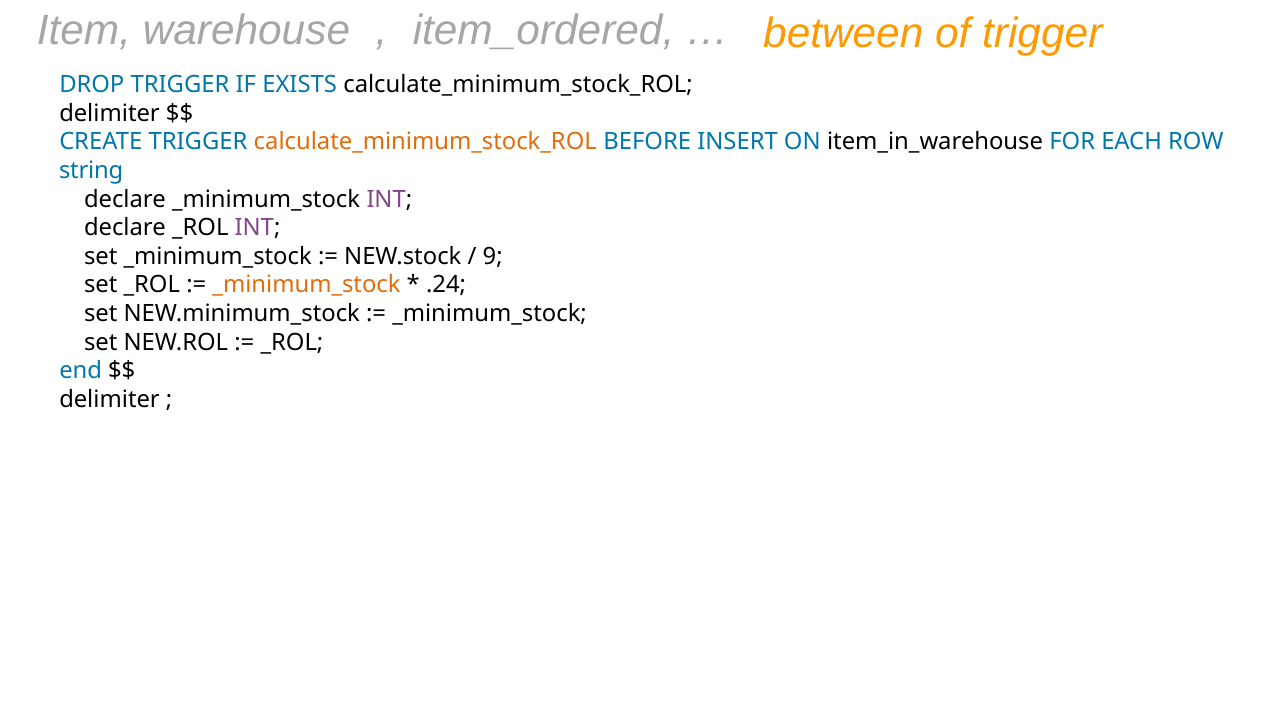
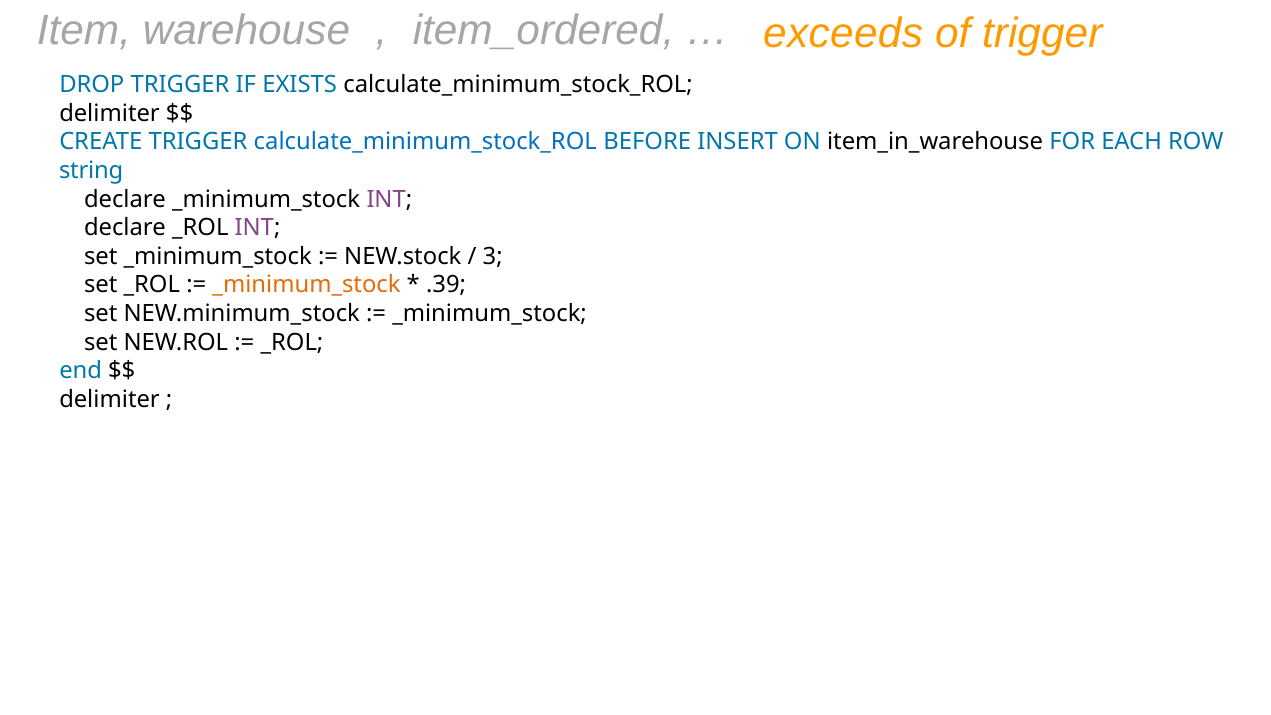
between: between -> exceeds (843, 33)
calculate_minimum_stock_ROL colour: orange -> blue (425, 142)
9: 9 -> 3 (493, 256)
.24: .24 -> .39 (446, 285)
